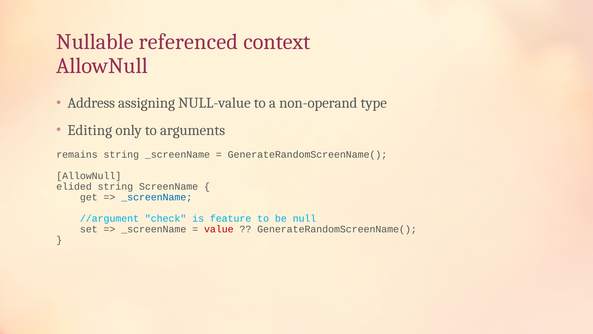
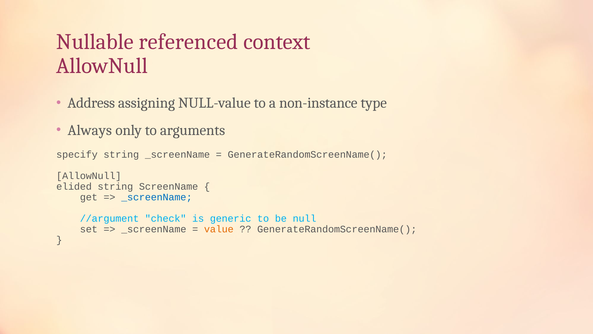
non-operand: non-operand -> non-instance (318, 103)
Editing: Editing -> Always (90, 130)
remains: remains -> specify (77, 154)
feature: feature -> generic (231, 218)
value colour: red -> orange (219, 229)
